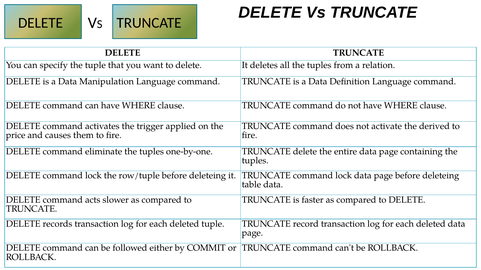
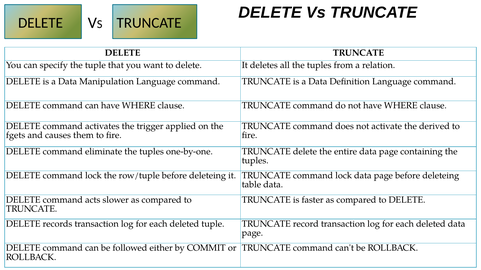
price: price -> fgets (16, 136)
